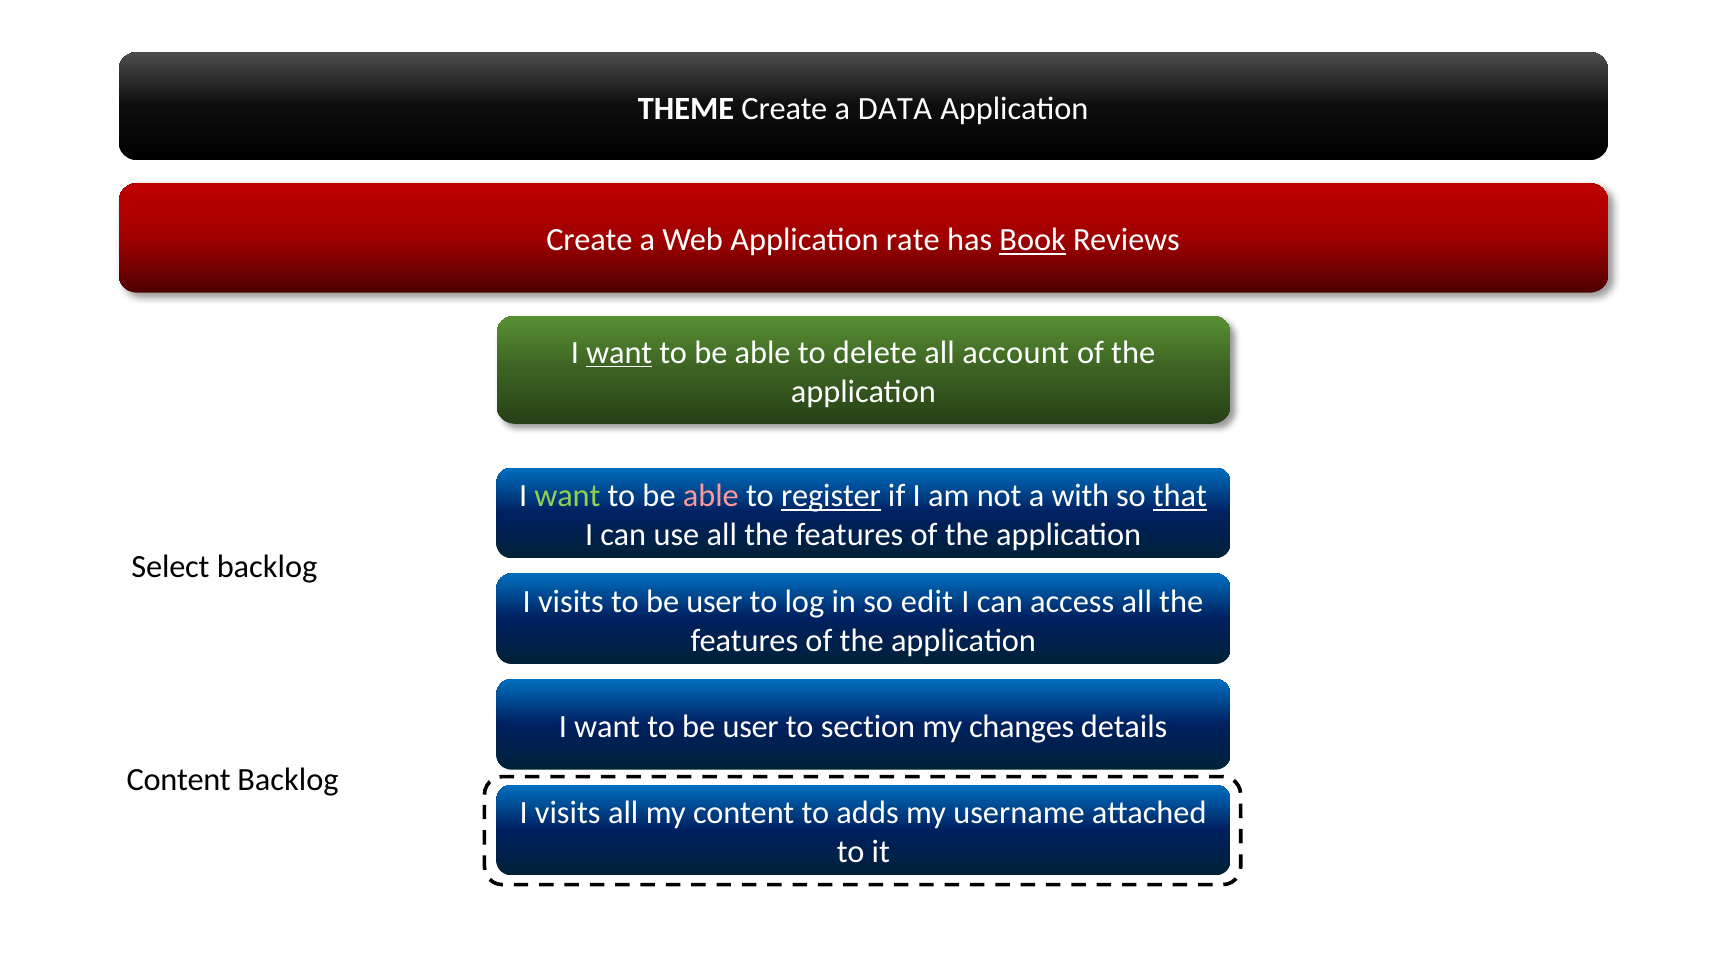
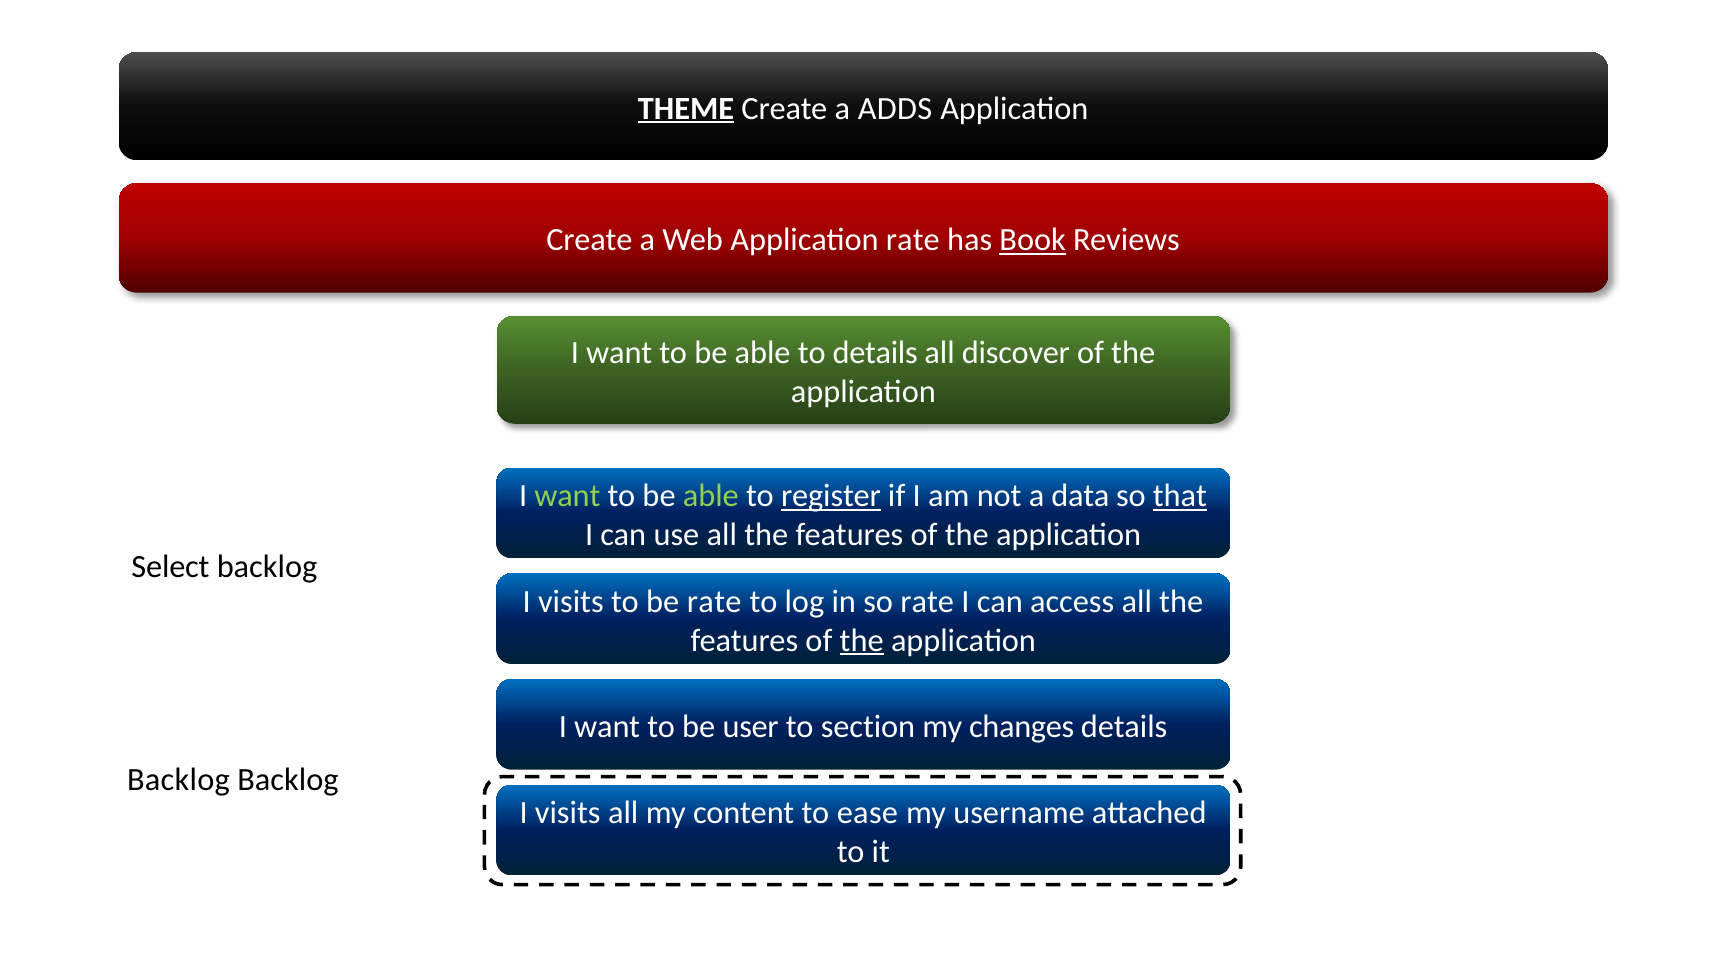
THEME underline: none -> present (686, 108)
DATA: DATA -> ADDS (895, 108)
want underline: present -> none (619, 352)
to delete: delete -> details (875, 352)
account: account -> discover (1016, 352)
able colour: pink -> light green (711, 496)
with: with -> data (1080, 496)
user: user -> rate (714, 601)
so edit: edit -> rate (927, 601)
the underline: none -> present (862, 640)
Content: Content -> Backlog (178, 779)
adds: adds -> ease (867, 813)
